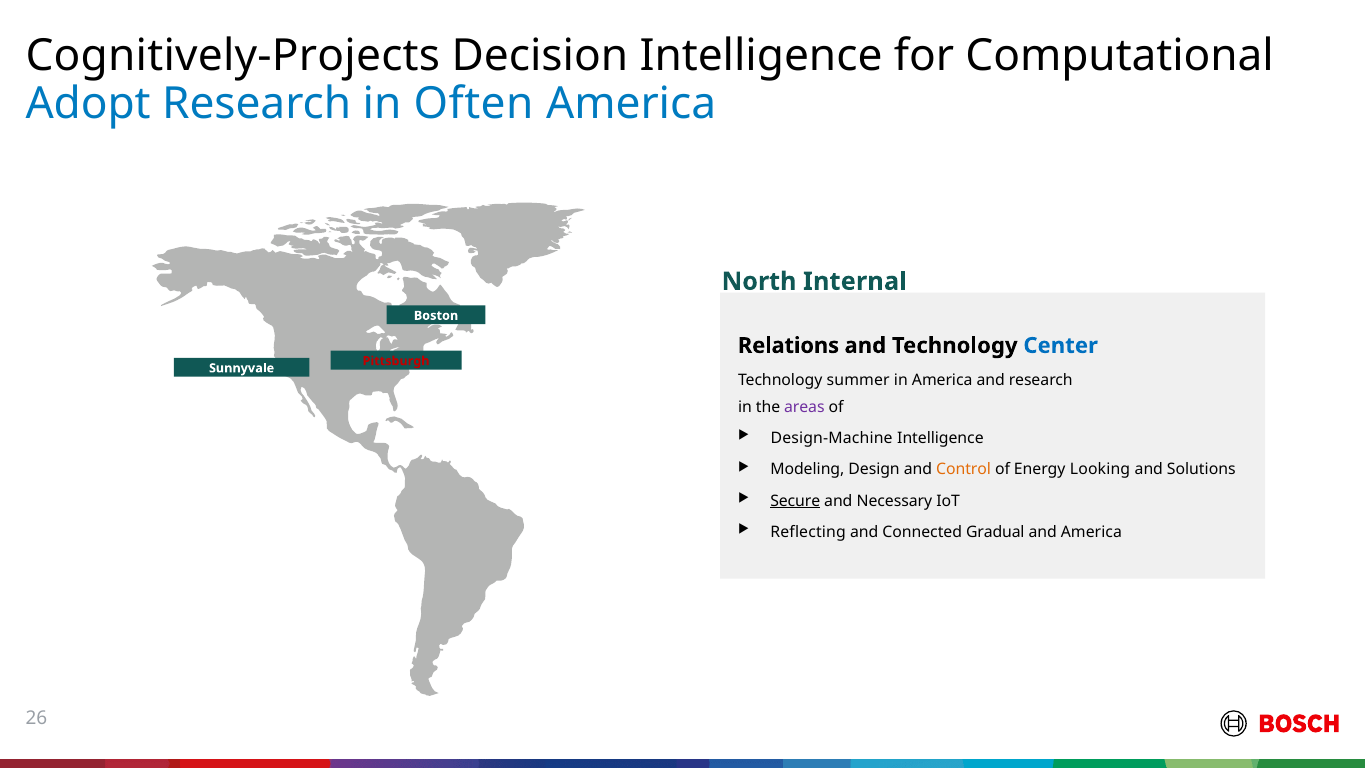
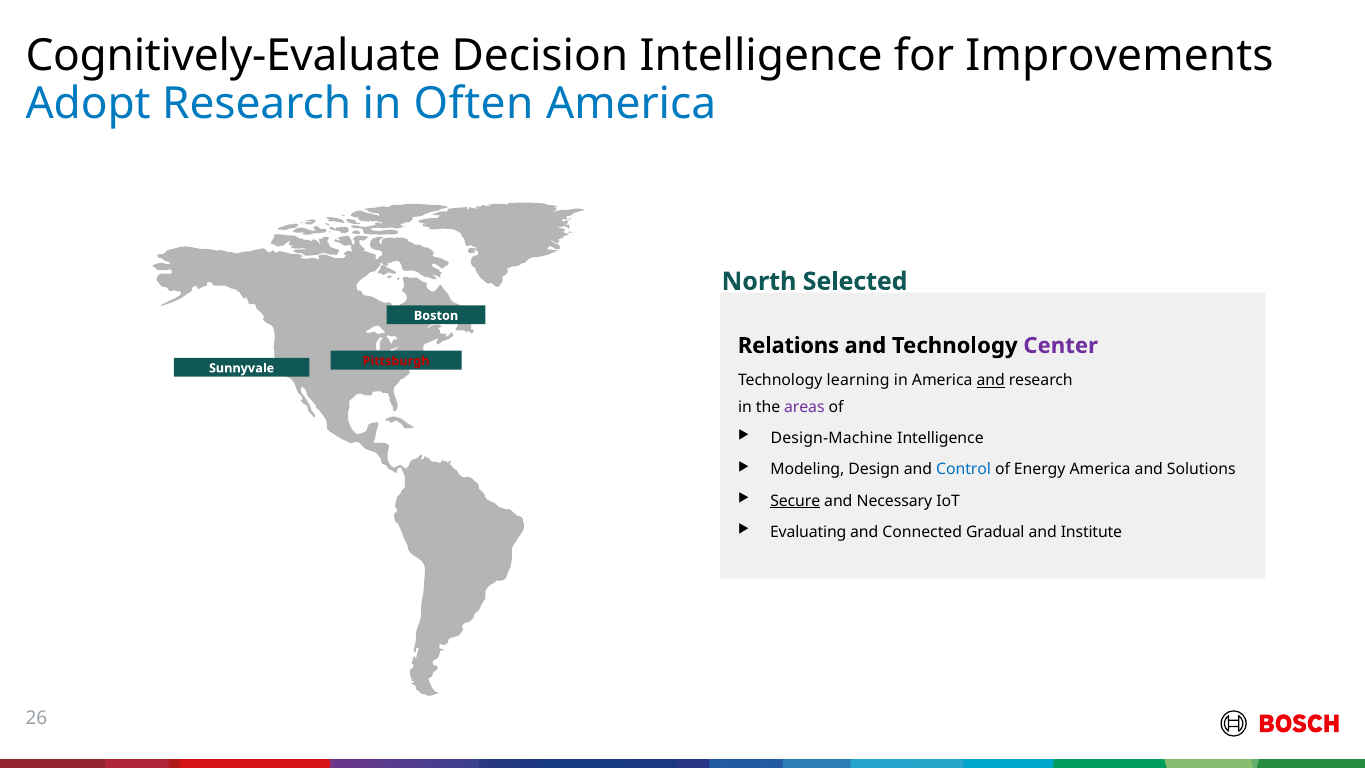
Cognitively-Projects: Cognitively-Projects -> Cognitively-Evaluate (233, 55)
Computational: Computational -> Improvements (1120, 55)
Internal: Internal -> Selected (855, 281)
Center colour: blue -> purple (1061, 346)
summer: summer -> learning (858, 380)
and underline: none -> present (991, 380)
Control colour: orange -> blue (964, 469)
Energy Looking: Looking -> America (1100, 469)
Reflecting: Reflecting -> Evaluating (808, 532)
and America: America -> Institute (1091, 532)
